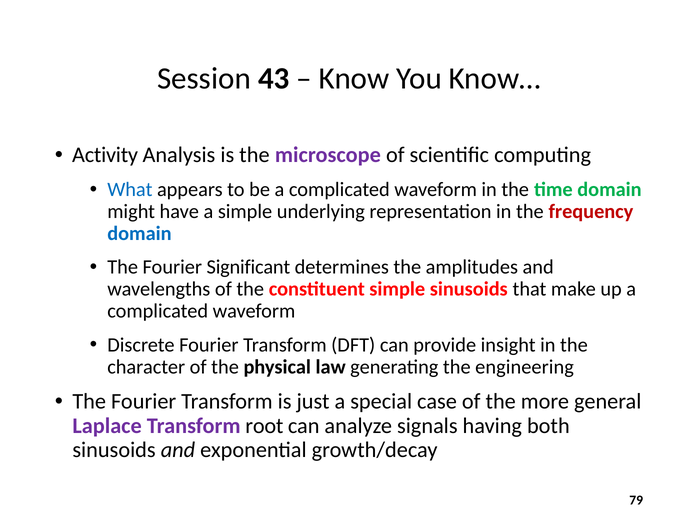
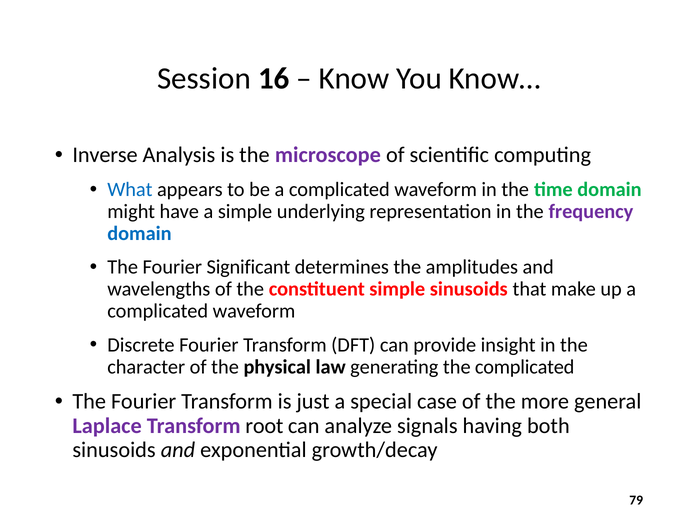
43: 43 -> 16 (274, 78)
Activity: Activity -> Inverse (105, 155)
frequency colour: red -> purple (591, 211)
the engineering: engineering -> complicated (525, 367)
